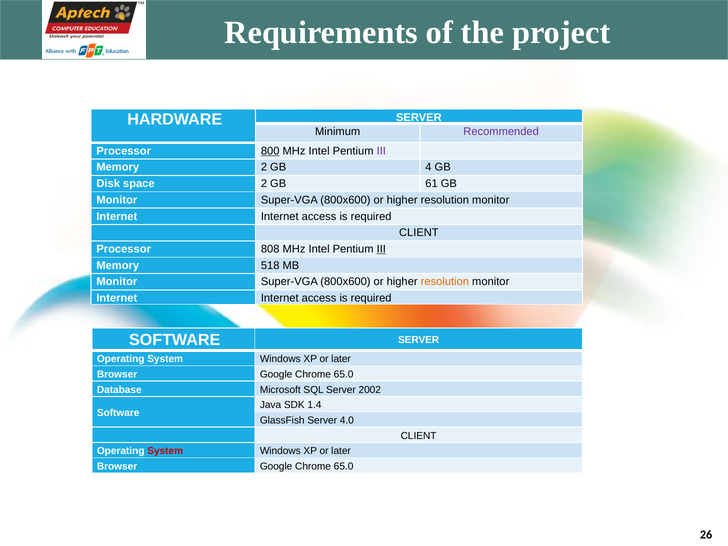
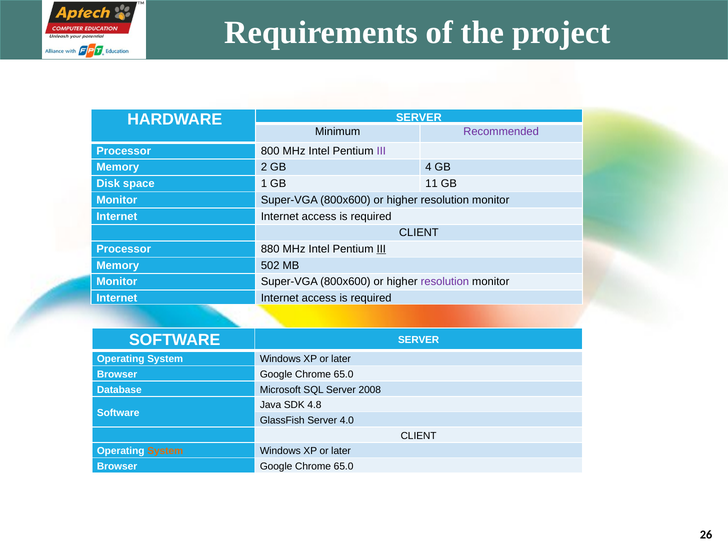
800 underline: present -> none (270, 151)
space 2: 2 -> 1 (264, 184)
61: 61 -> 11 (432, 184)
808: 808 -> 880 (270, 249)
518: 518 -> 502 (270, 265)
resolution colour: orange -> purple (445, 282)
2002: 2002 -> 2008 (370, 390)
1.4: 1.4 -> 4.8 (314, 405)
System colour: red -> orange (165, 451)
